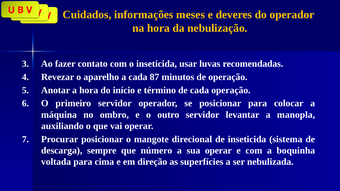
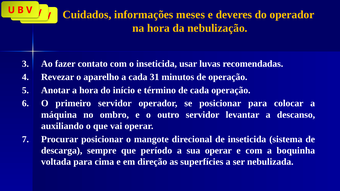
87: 87 -> 31 (154, 77)
manopla: manopla -> descanso (296, 115)
número: número -> período (156, 151)
